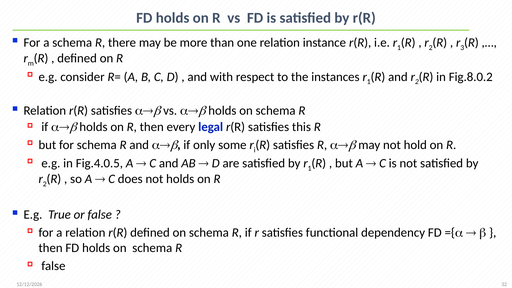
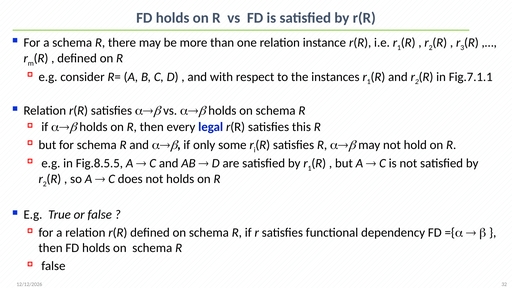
Fig.8.0.2: Fig.8.0.2 -> Fig.7.1.1 (471, 77)
Fig.4.0.5: Fig.4.0.5 -> Fig.8.5.5 (99, 163)
